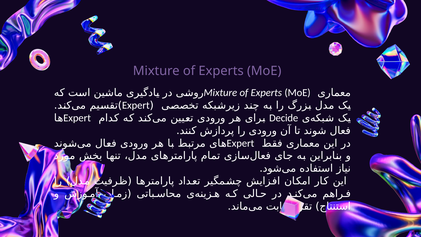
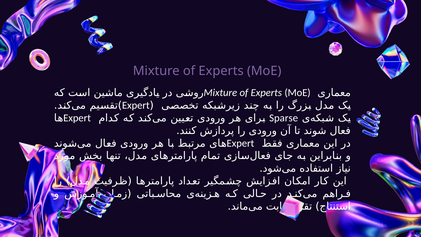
Decide: Decide -> Sparse (284, 118)
